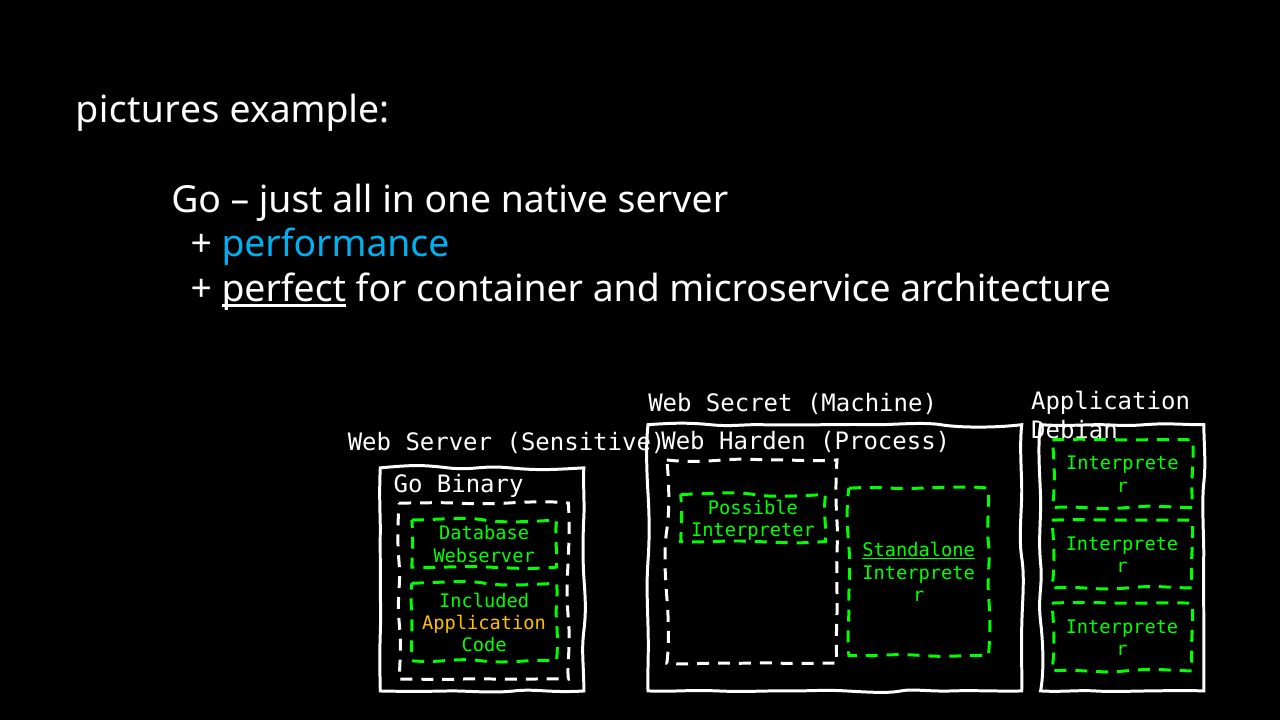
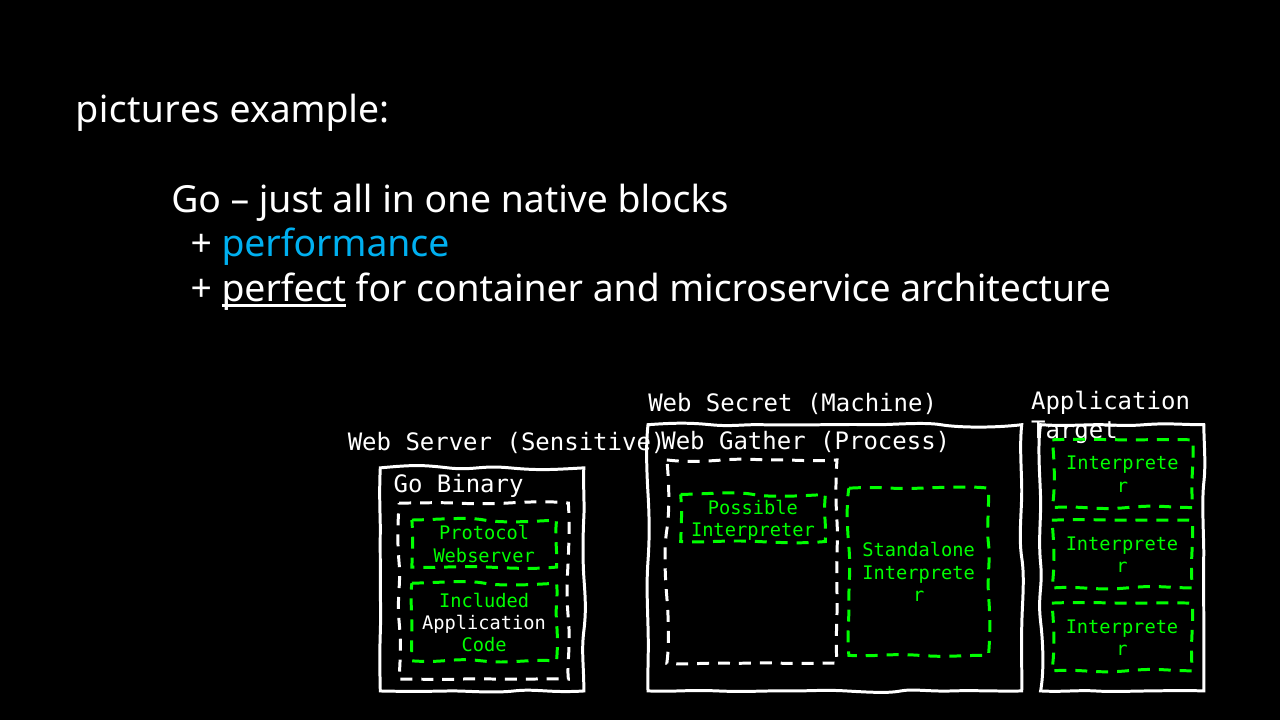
native server: server -> blocks (673, 200)
Debian: Debian -> Target (1074, 431)
Harden: Harden -> Gather (762, 441)
Database: Database -> Protocol (484, 534)
Standalone underline: present -> none (919, 551)
Application colour: yellow -> white (484, 623)
